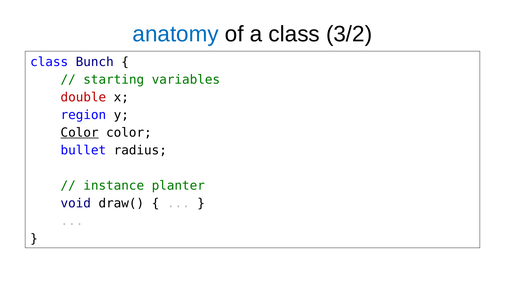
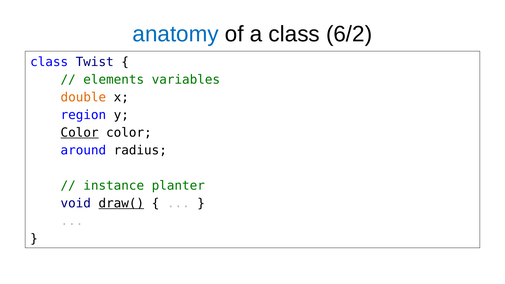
3/2: 3/2 -> 6/2 (349, 34)
Bunch: Bunch -> Twist (95, 62)
starting: starting -> elements (114, 80)
double colour: red -> orange (83, 97)
bullet: bullet -> around (83, 150)
draw( underline: none -> present (121, 203)
